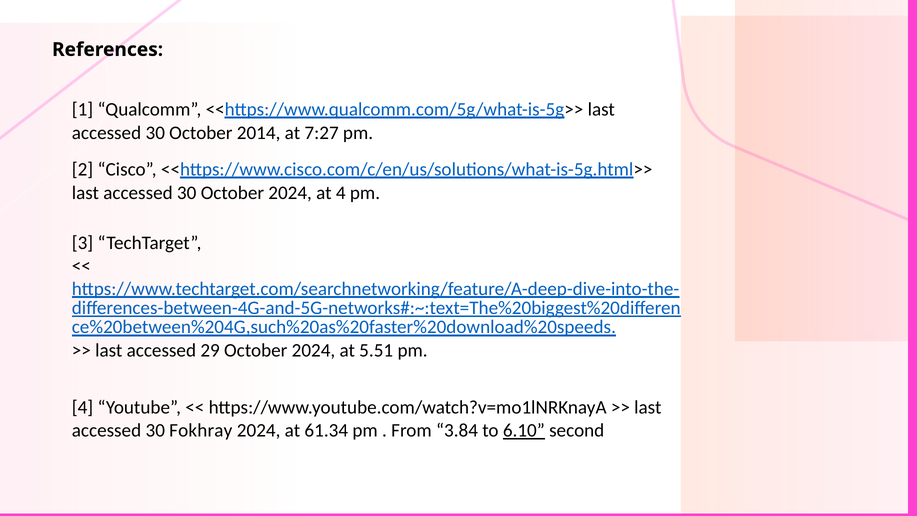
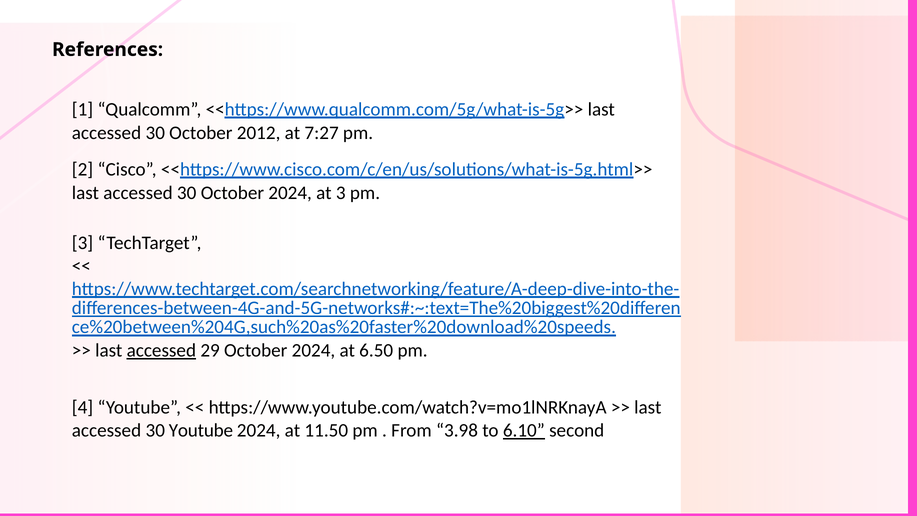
2014: 2014 -> 2012 (259, 133)
at 4: 4 -> 3 (341, 193)
accessed underline: none -> present (161, 350)
5.51: 5.51 -> 6.50 (376, 350)
30 Fokhray: Fokhray -> Youtube (201, 430)
61.34: 61.34 -> 11.50 (326, 430)
3.84: 3.84 -> 3.98 (457, 430)
